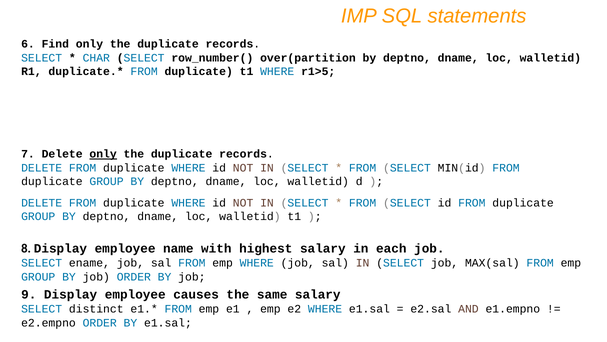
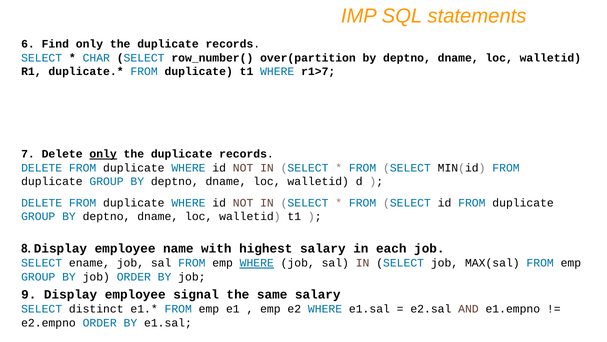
r1>5: r1>5 -> r1>7 (318, 71)
WHERE underline: none -> present (257, 263)
causes: causes -> signal (196, 294)
